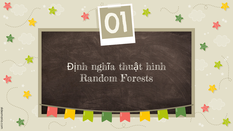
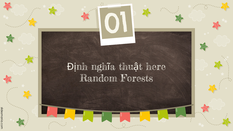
hình: hình -> here (156, 67)
